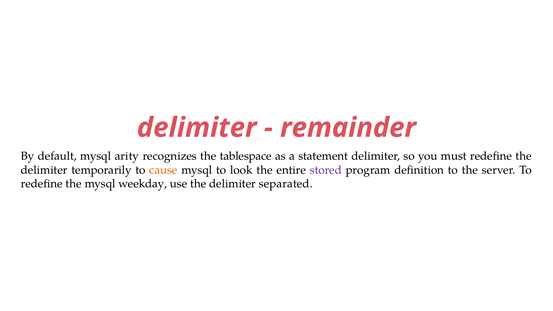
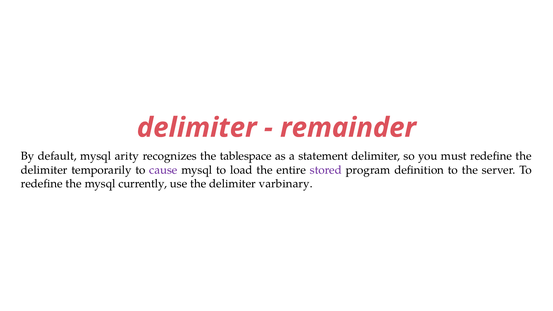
cause colour: orange -> purple (163, 170)
look: look -> load (241, 170)
weekday: weekday -> currently (143, 184)
separated: separated -> varbinary (286, 184)
